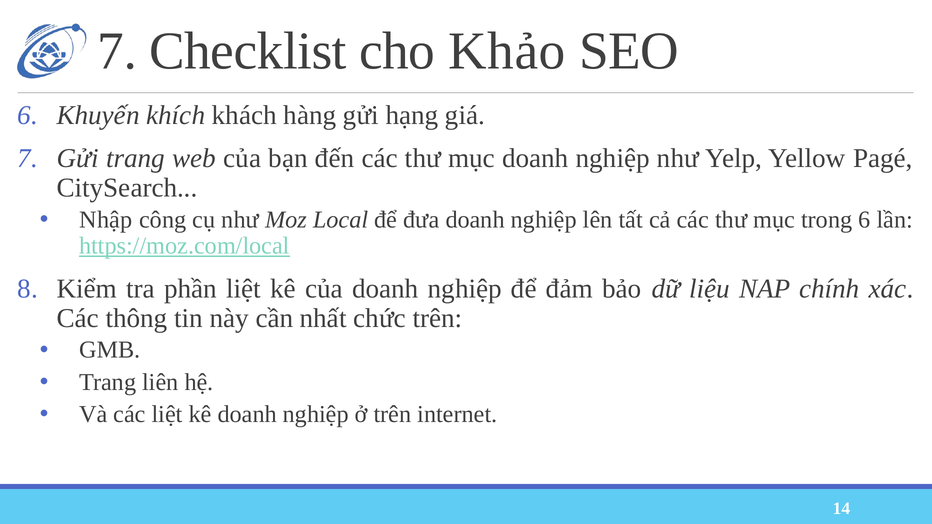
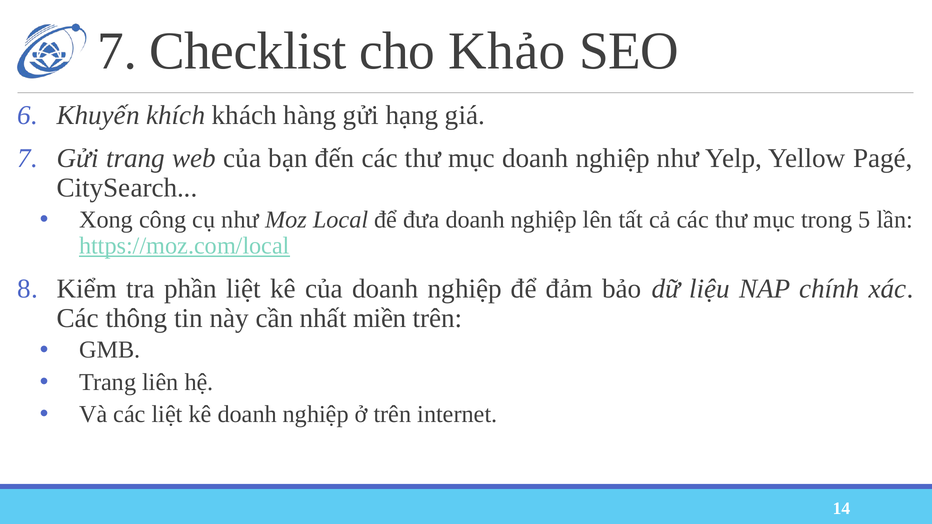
Nhập: Nhập -> Xong (106, 220)
trong 6: 6 -> 5 (864, 220)
chức: chức -> miền (380, 318)
